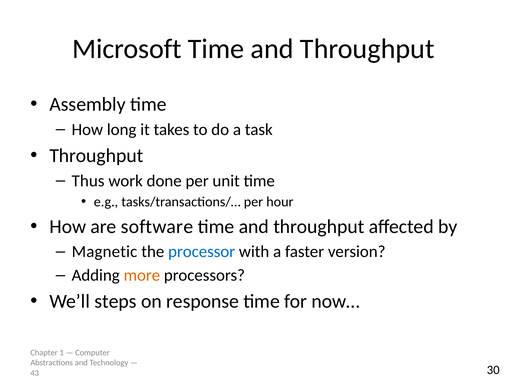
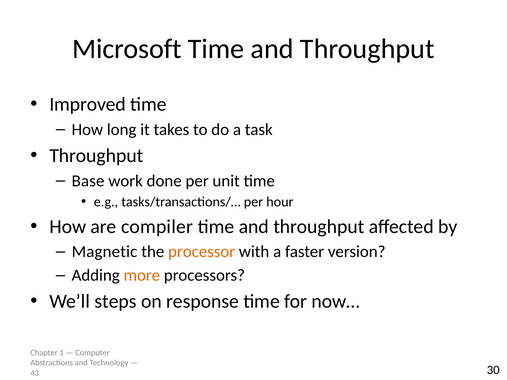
Assembly: Assembly -> Improved (88, 104)
Thus: Thus -> Base (88, 181)
software: software -> compiler (157, 227)
processor colour: blue -> orange (202, 252)
